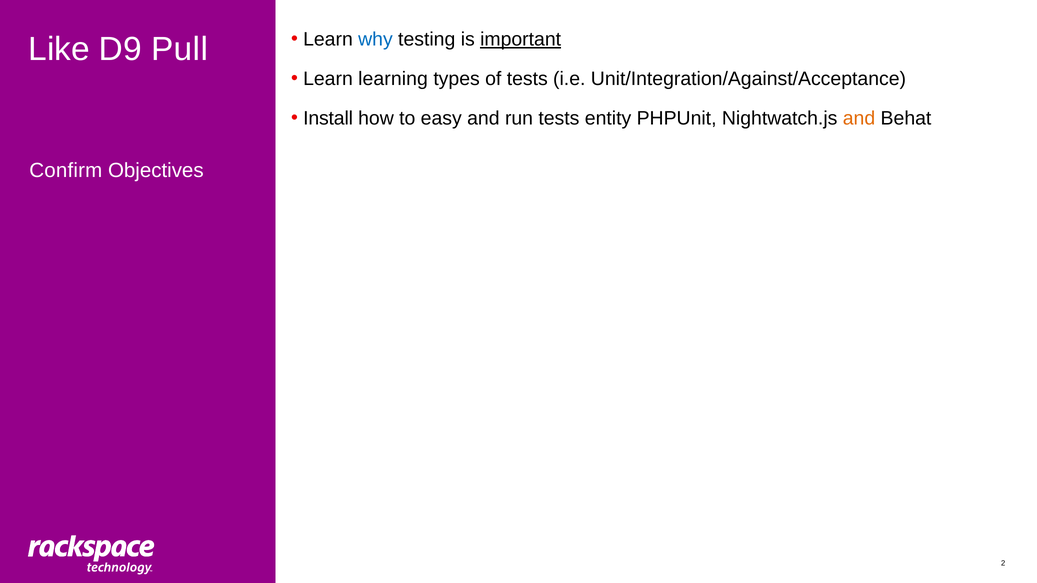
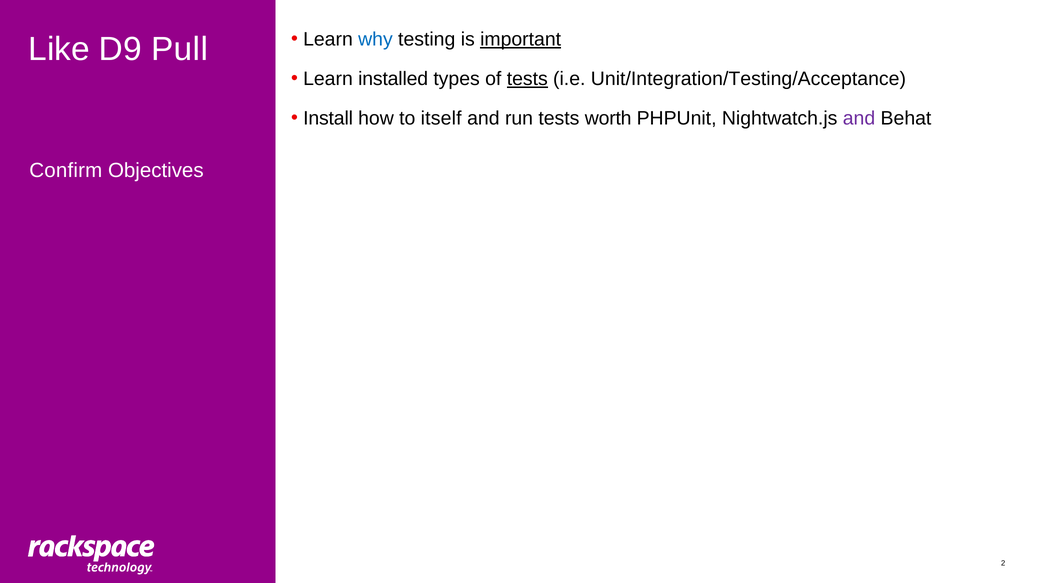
learning: learning -> installed (393, 79)
tests underline: none -> present (527, 79)
Unit/Integration/Against/Acceptance: Unit/Integration/Against/Acceptance -> Unit/Integration/Testing/Acceptance (748, 79)
easy: easy -> itself (441, 119)
entity: entity -> worth (608, 119)
and colour: orange -> purple (859, 119)
